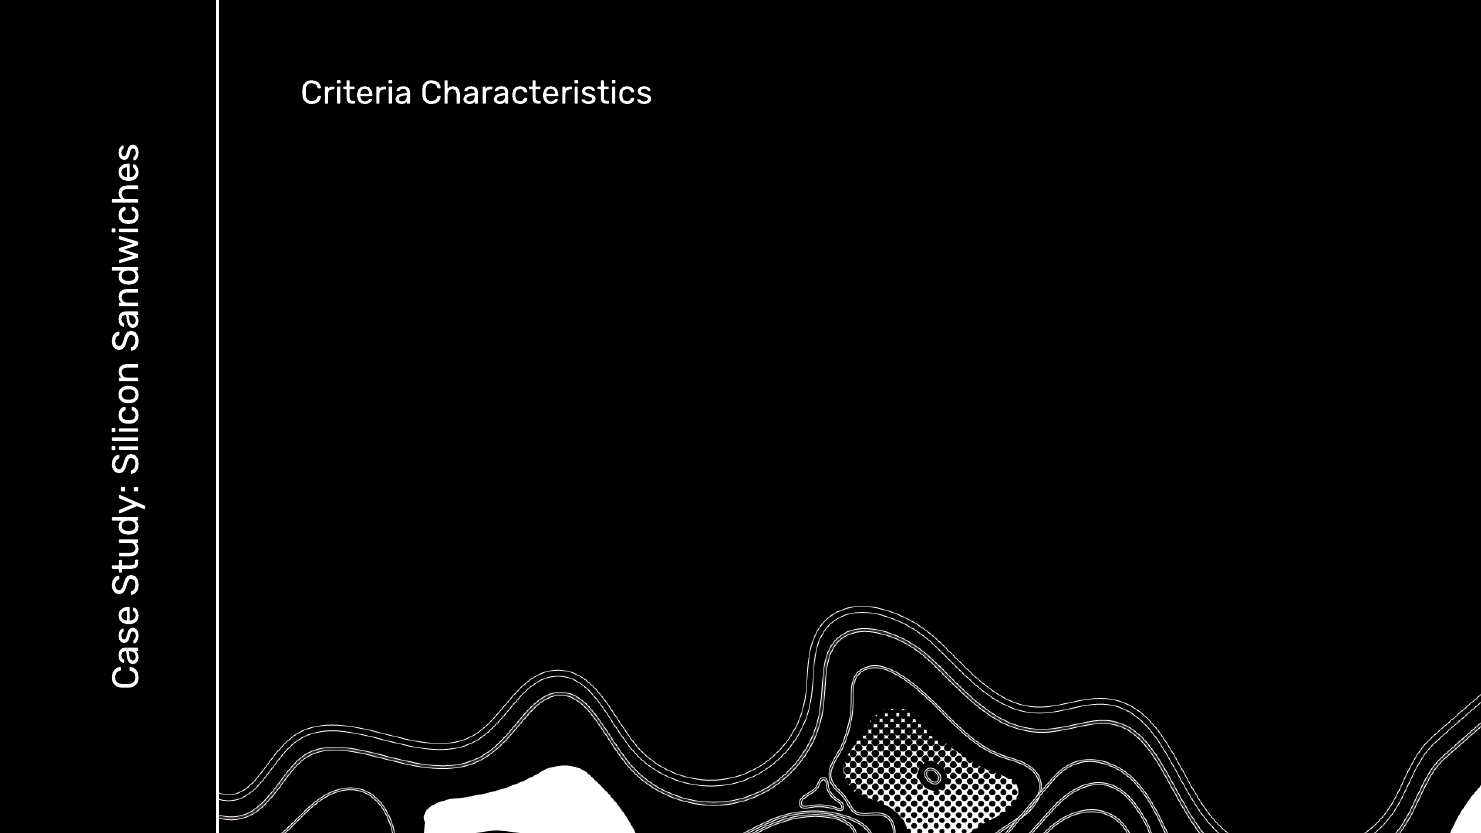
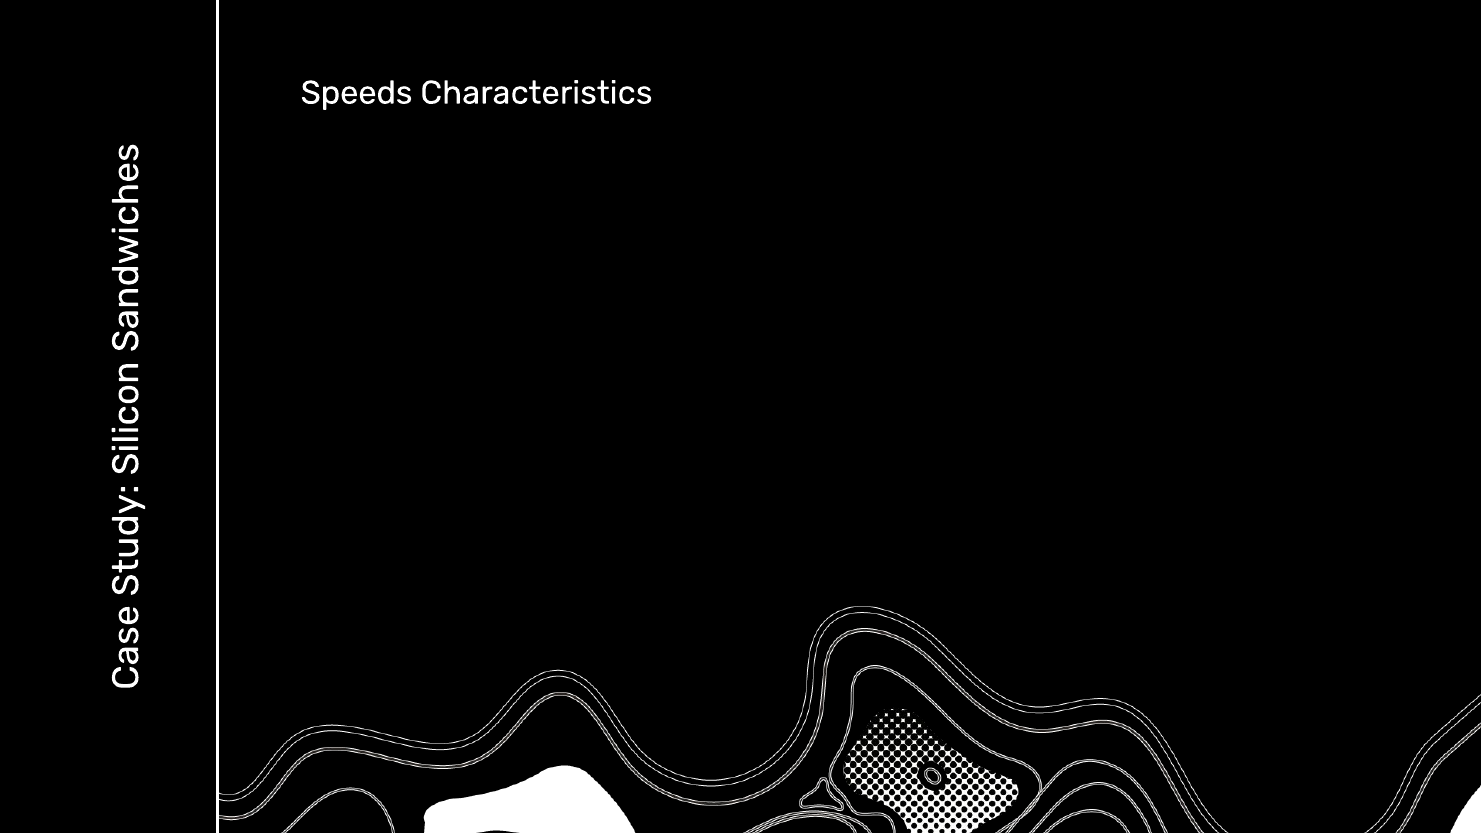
Criteria: Criteria -> Speeds (357, 93)
